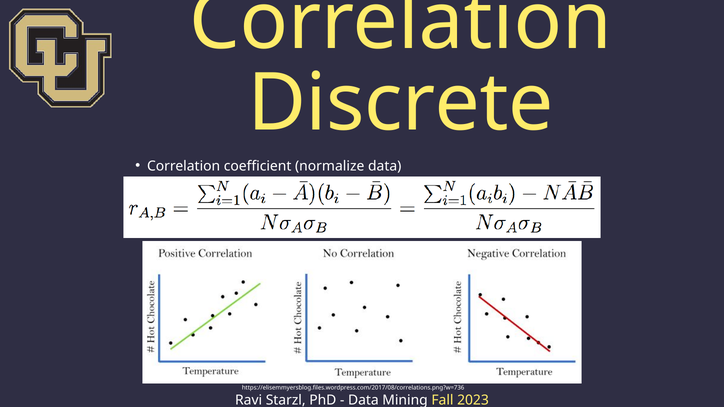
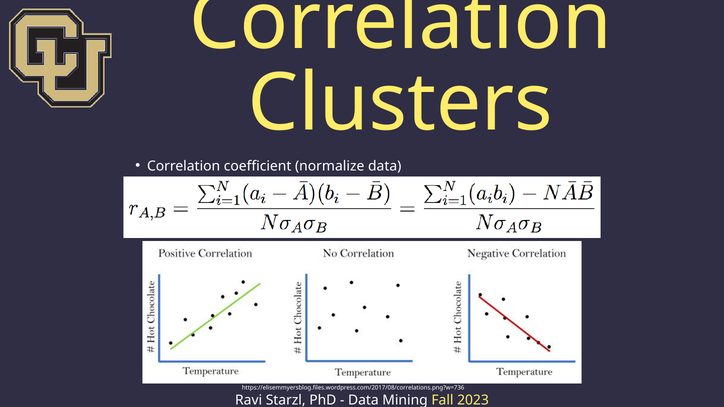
Discrete: Discrete -> Clusters (400, 104)
